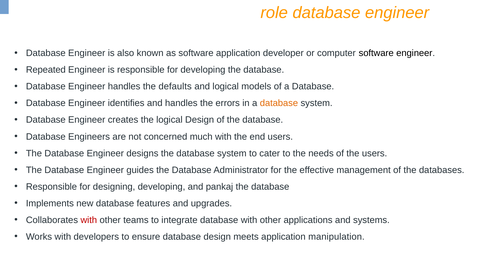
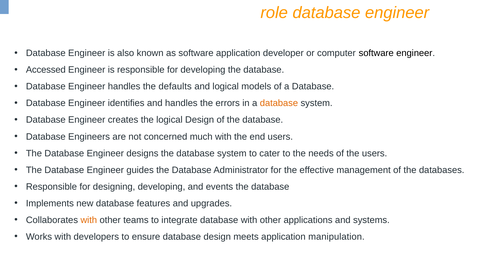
Repeated: Repeated -> Accessed (46, 70)
pankaj: pankaj -> events (219, 187)
with colour: red -> orange (89, 220)
